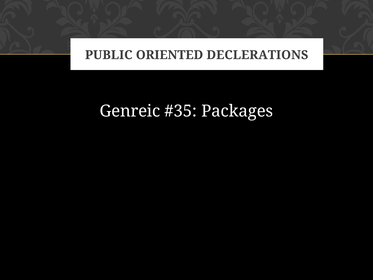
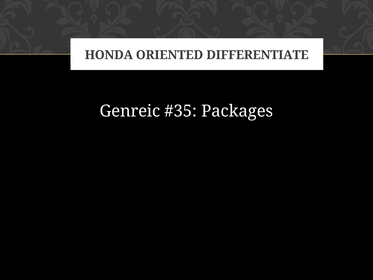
PUBLIC: PUBLIC -> HONDA (109, 55)
DECLERATIONS: DECLERATIONS -> DIFFERENTIATE (257, 55)
